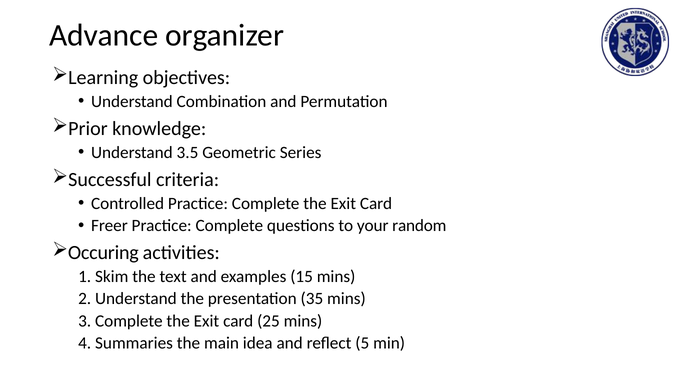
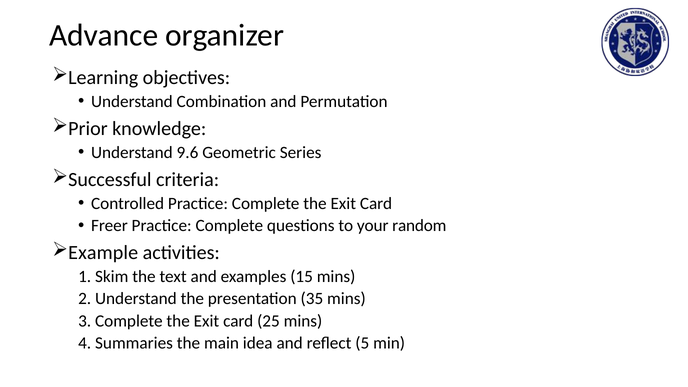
3.5: 3.5 -> 9.6 (187, 152)
Occuring: Occuring -> Example (103, 253)
